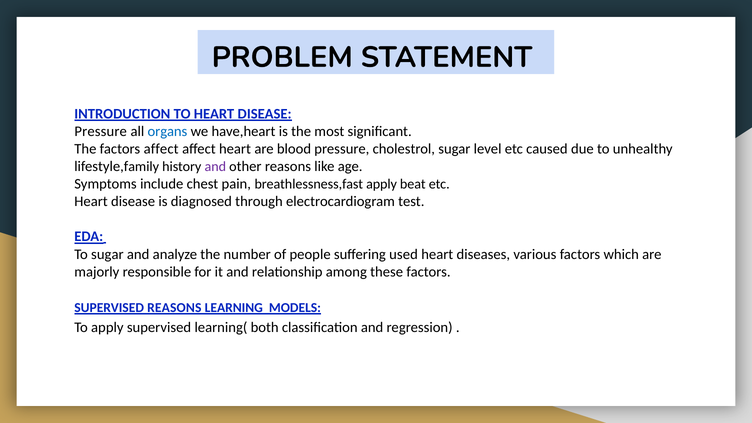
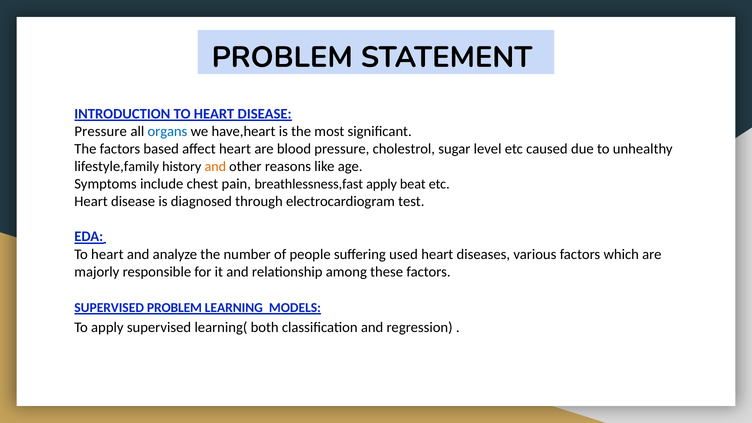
factors affect: affect -> based (161, 149)
and colour: purple -> orange (215, 167)
sugar: sugar -> heart (107, 254)
SUPERVISED REASONS: REASONS -> PROBLEM (174, 308)
